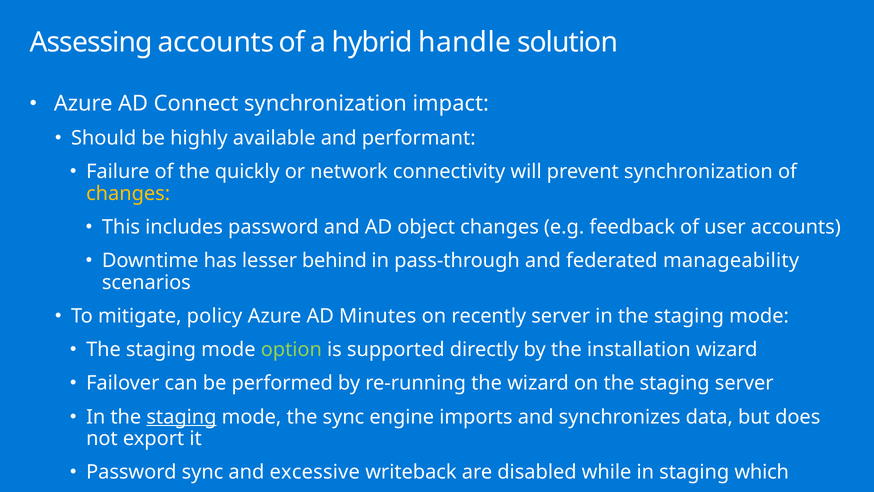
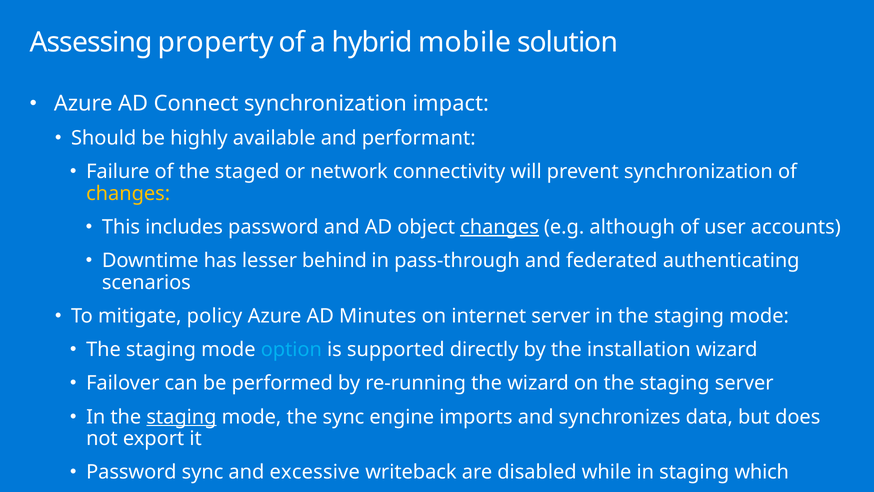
Assessing accounts: accounts -> property (216, 42)
handle: handle -> mobile (465, 42)
quickly: quickly -> staged (247, 172)
changes underline: none -> present (500, 227)
feedback: feedback -> although (632, 227)
manageability: manageability -> authenticating (731, 261)
recently: recently -> internet (489, 316)
option colour: light green -> light blue (291, 349)
